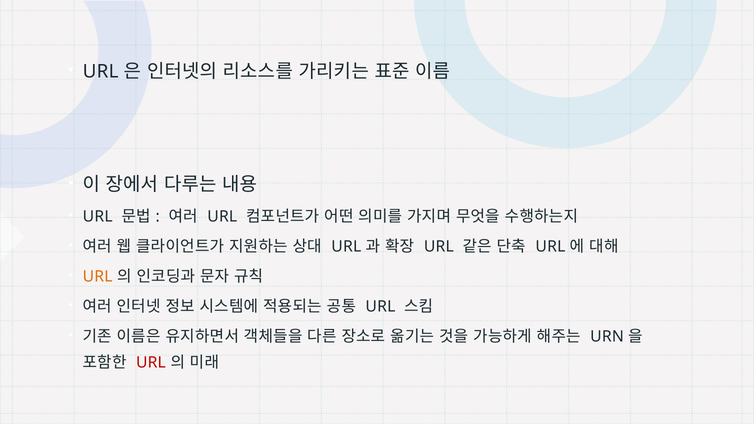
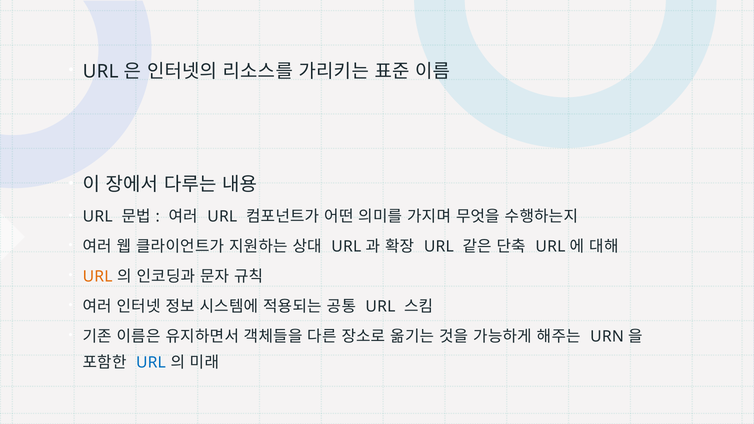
URL colour: red -> blue (151, 363)
